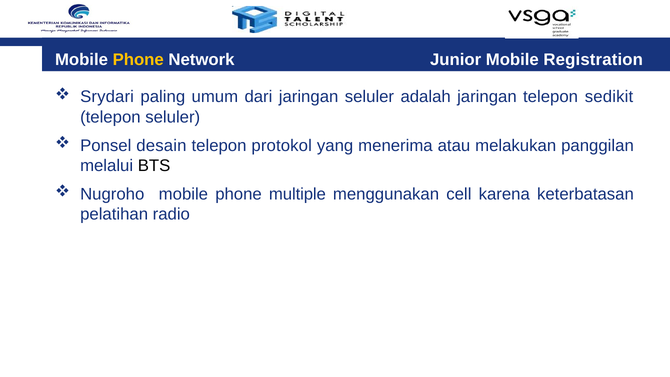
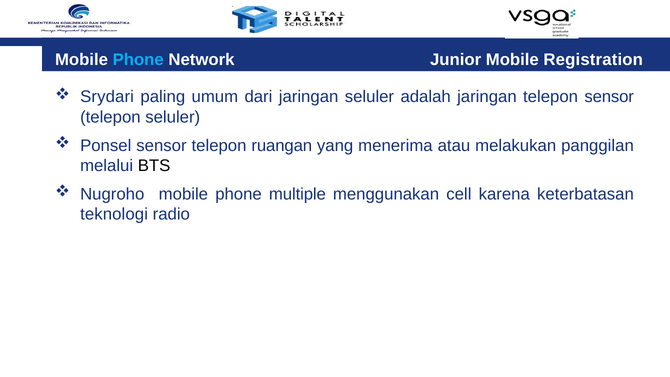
Phone colour: yellow -> light blue (138, 60)
telepon sedikit: sedikit -> sensor (609, 97)
Ponsel desain: desain -> sensor (161, 145)
protokol: protokol -> ruangan (282, 145)
pelatihan: pelatihan -> teknologi (114, 214)
